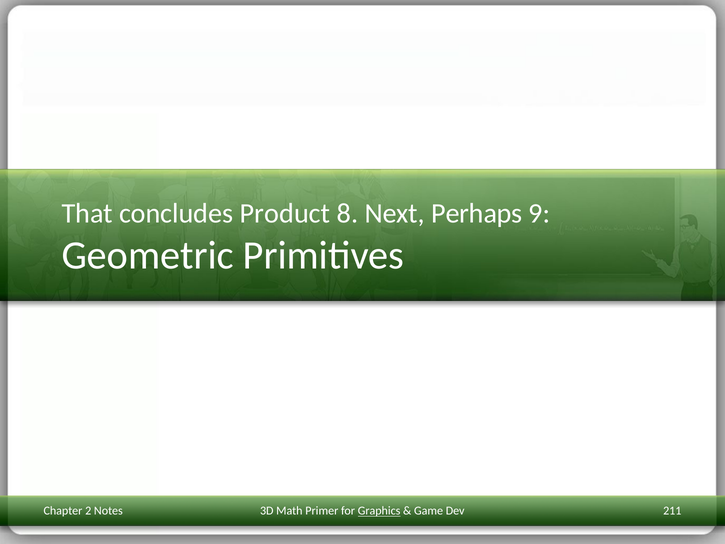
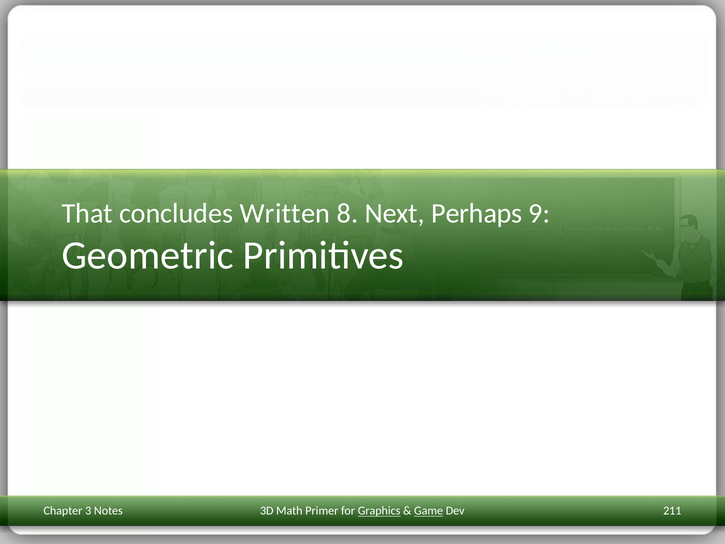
Product: Product -> Written (285, 213)
2: 2 -> 3 (88, 511)
Game underline: none -> present (429, 511)
